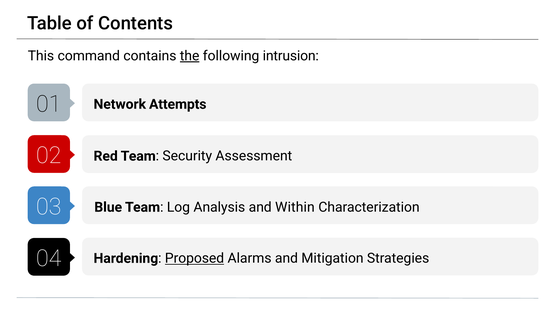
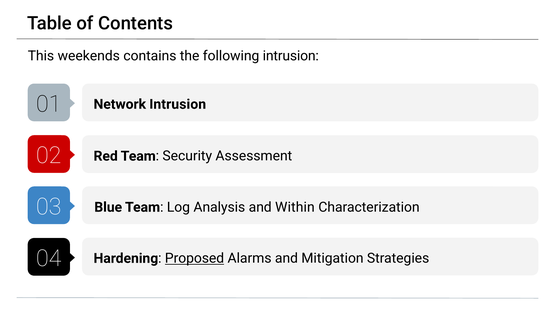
command: command -> weekends (89, 56)
the underline: present -> none (190, 56)
Network Attempts: Attempts -> Intrusion (178, 104)
